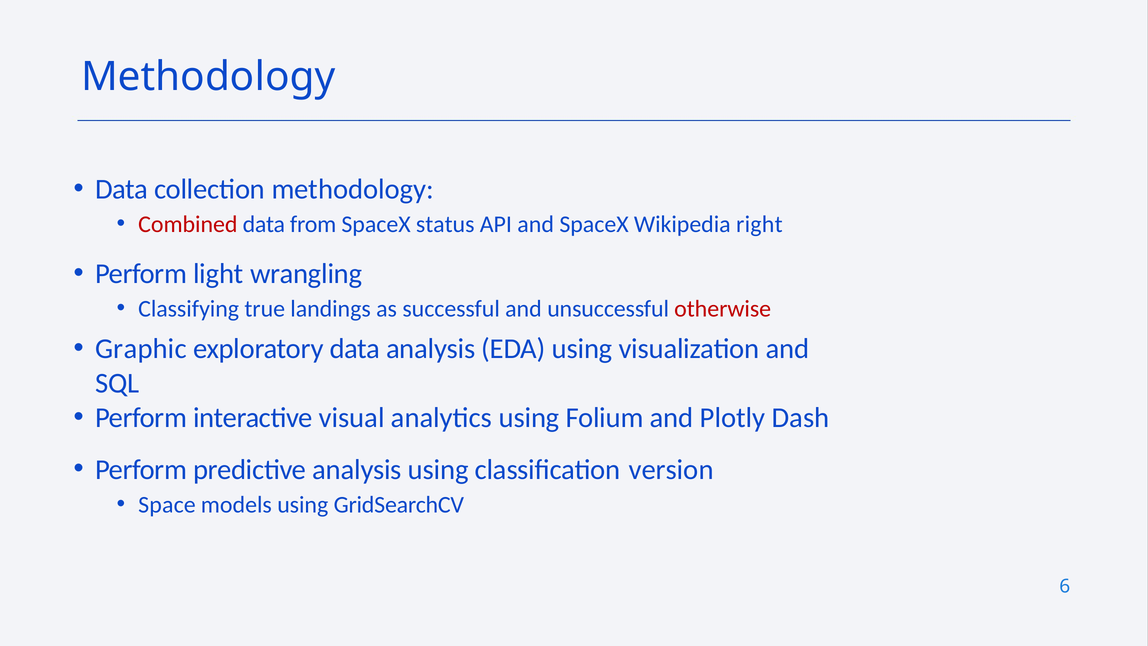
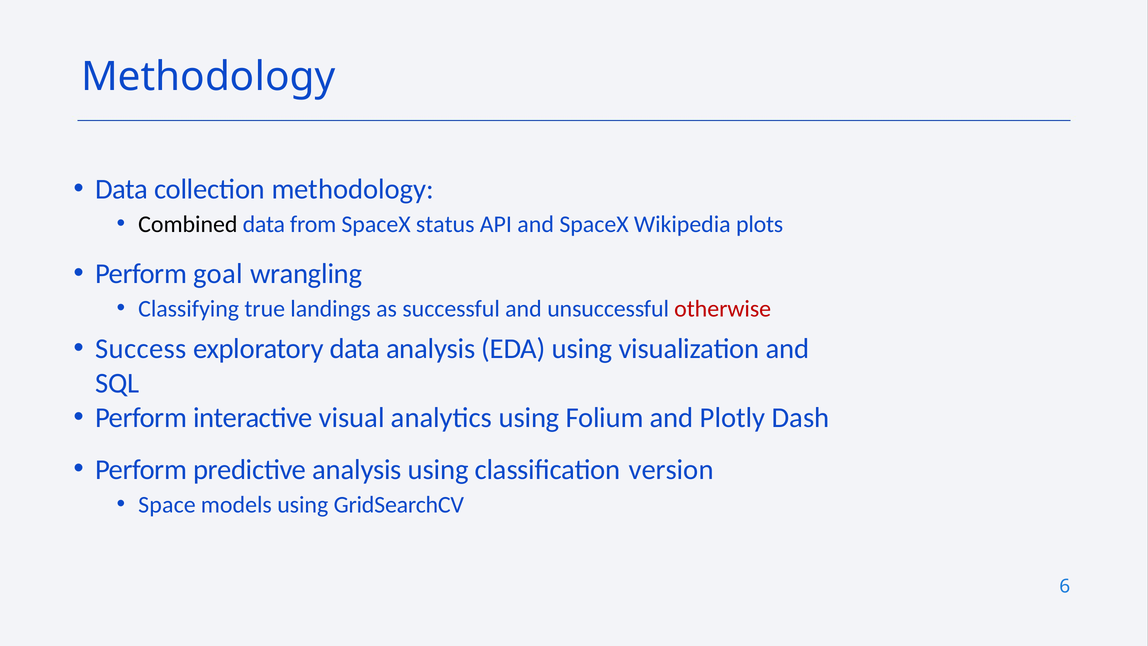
Combined colour: red -> black (188, 224)
right: right -> plots (760, 224)
light: light -> goal (218, 274)
Graphic: Graphic -> Success (141, 349)
